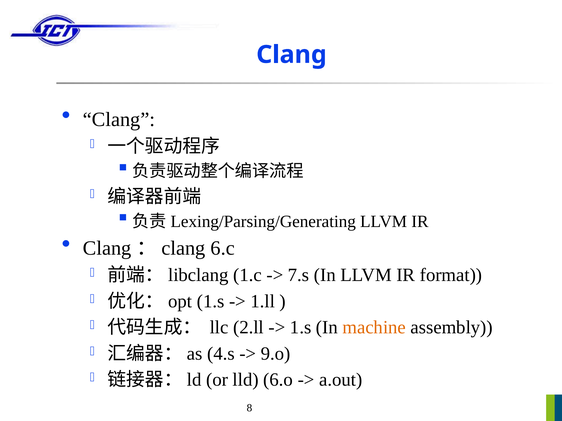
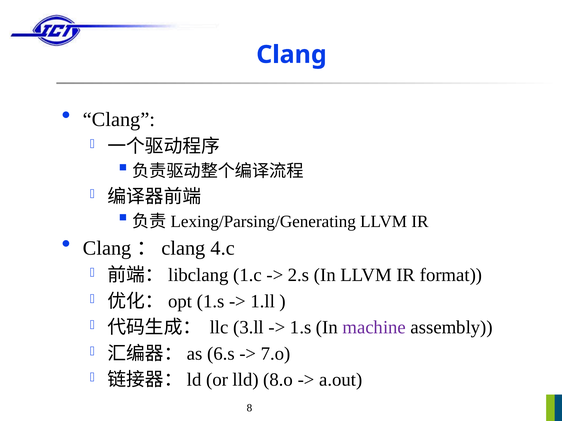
6.c: 6.c -> 4.c (223, 248)
7.s: 7.s -> 2.s (299, 275)
2.ll: 2.ll -> 3.ll (248, 328)
machine colour: orange -> purple (374, 328)
4.s: 4.s -> 6.s (221, 354)
9.o: 9.o -> 7.o (276, 354)
6.o: 6.o -> 8.o (278, 380)
